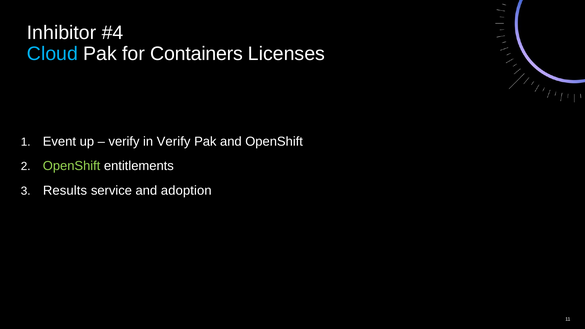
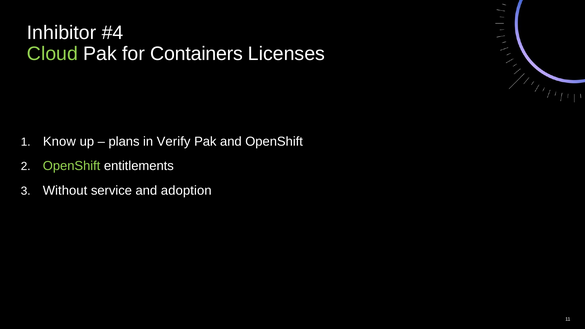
Cloud colour: light blue -> light green (52, 54)
Event: Event -> Know (59, 142)
verify: verify -> plans (124, 142)
Results: Results -> Without (65, 191)
